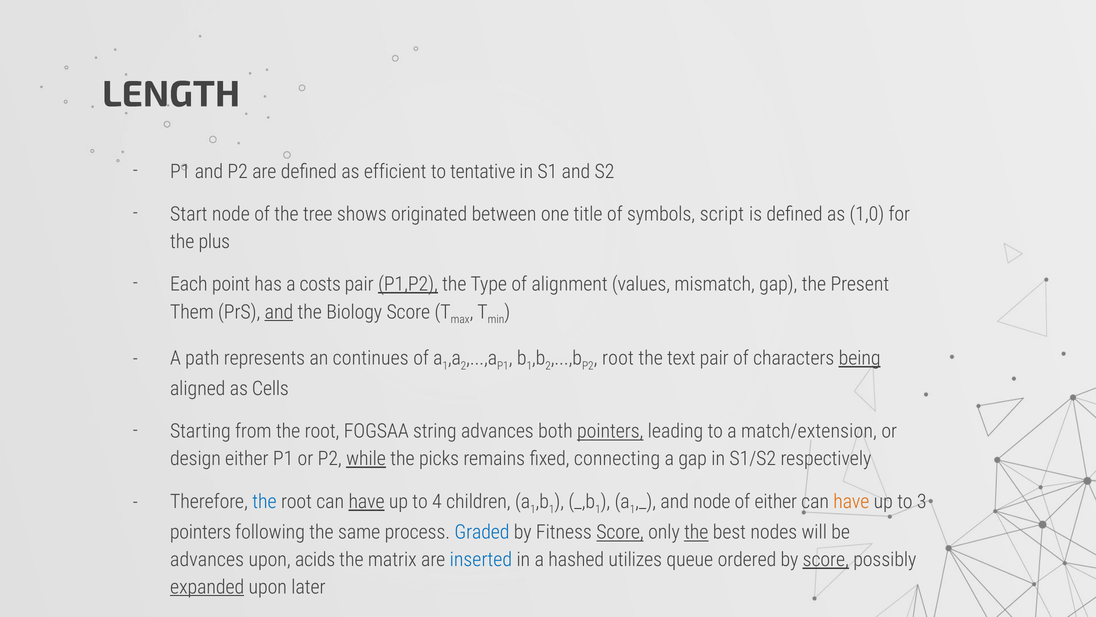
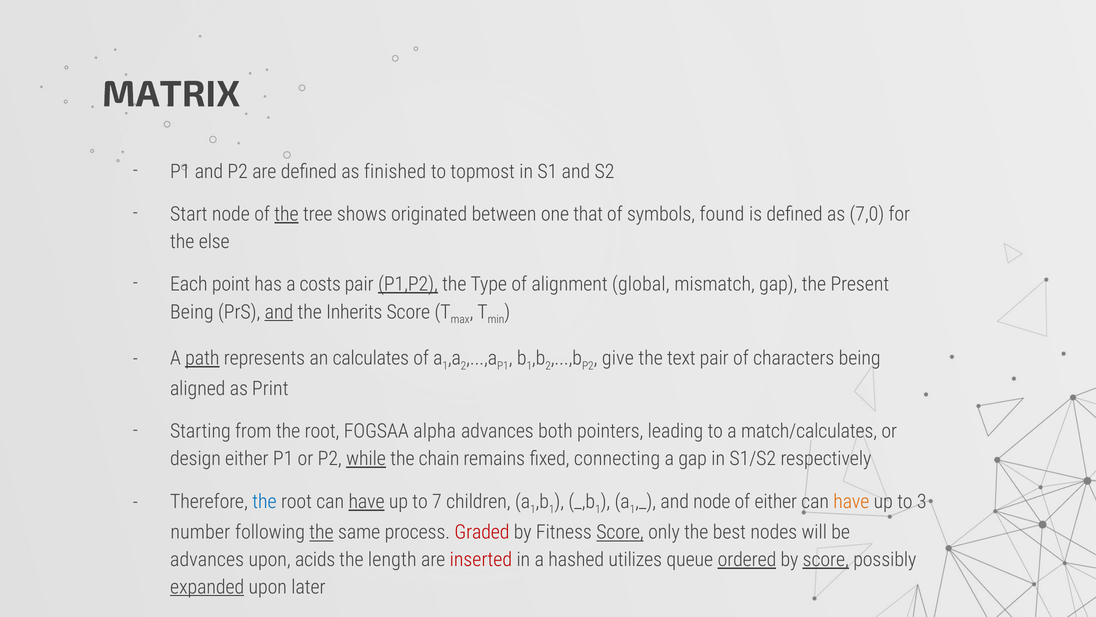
LENGTH: LENGTH -> MATRIX (171, 94)
efficient: efficient -> finished (395, 172)
tentative: tentative -> topmost (483, 172)
the underline: none -> present (286, 214)
title: title -> that (588, 214)
script: script -> found (722, 214)
1,0: 1,0 -> 7,0 (867, 214)
plus: plus -> else (214, 241)
values: values -> global (641, 284)
Them: Them -> Being (192, 312)
Biology: Biology -> Inherits (354, 312)
path underline: none -> present (202, 358)
continues: continues -> calculates (371, 358)
root: root -> give (618, 358)
being underline: present -> none (860, 358)
Cells: Cells -> Print (270, 389)
string: string -> alpha (435, 431)
pointers underline: present -> none (610, 431)
match/extension: match/extension -> match/calculates (809, 431)
picks: picks -> chain (439, 458)
4: 4 -> 7 (437, 501)
pointers: pointers -> number (200, 532)
the underline: none -> present (321, 532)
Graded colour: blue -> red (482, 532)
the underline: present -> none (696, 532)
matrix: matrix -> length (392, 559)
inserted colour: blue -> red (481, 559)
ordered underline: none -> present (747, 559)
